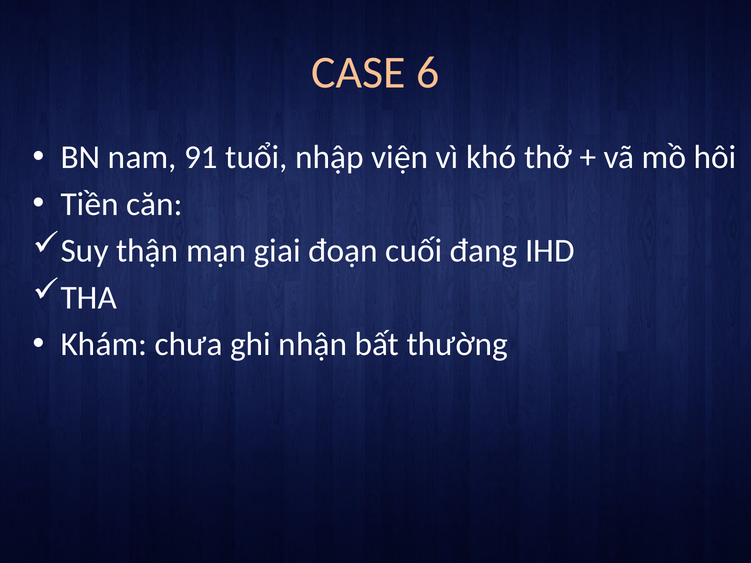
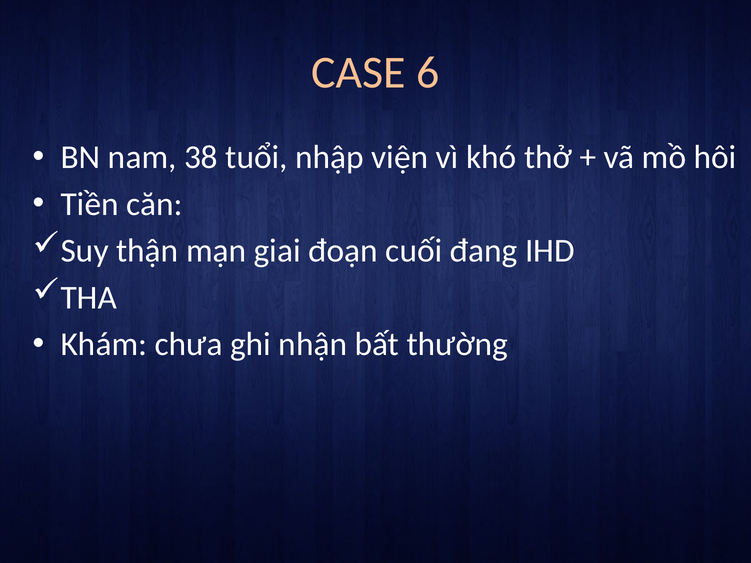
91: 91 -> 38 (201, 158)
